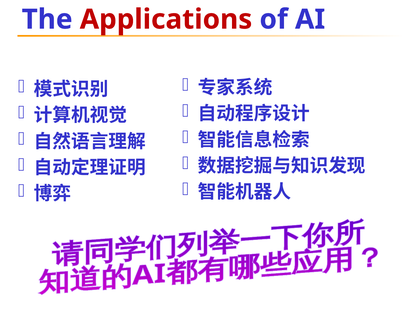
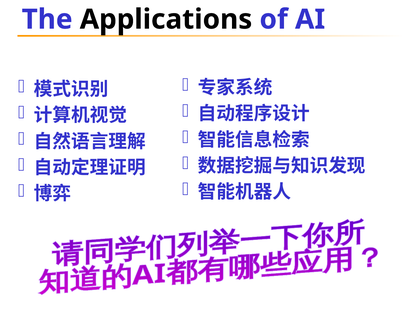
Applications colour: red -> black (166, 19)
